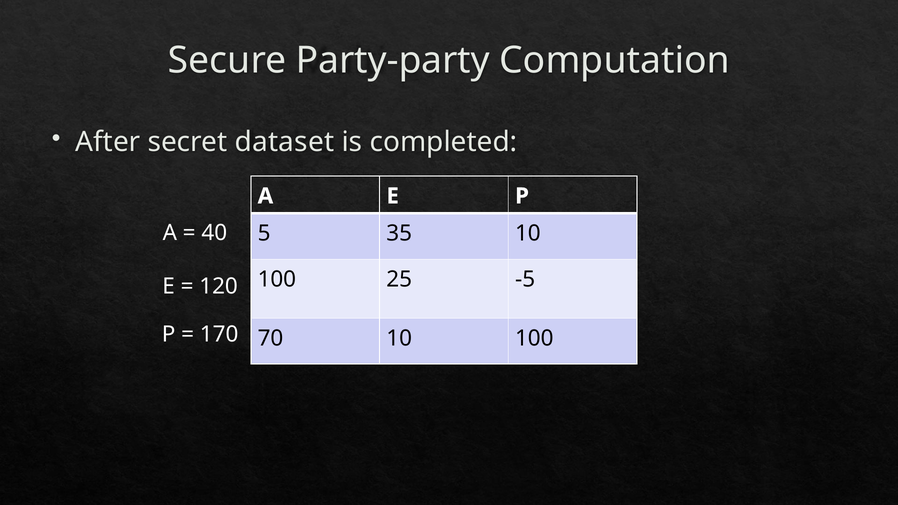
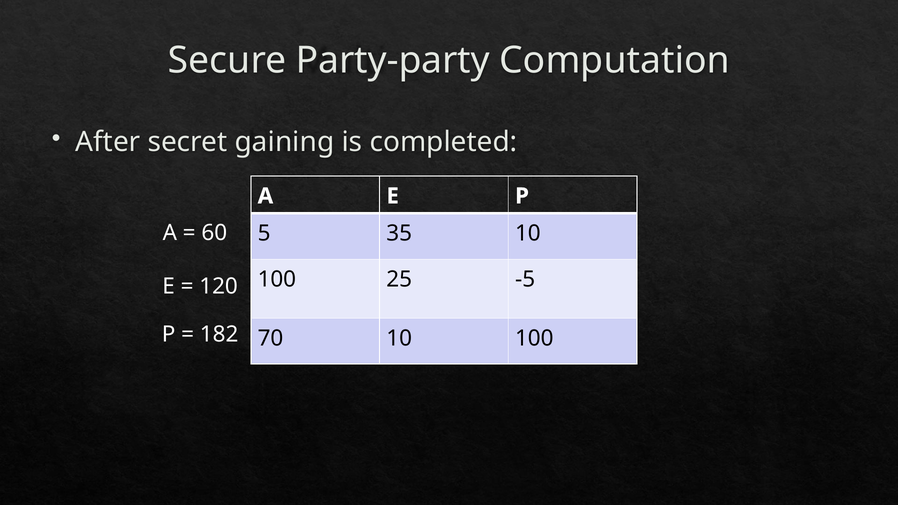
dataset: dataset -> gaining (285, 142)
40: 40 -> 60 (214, 233)
170: 170 -> 182 (219, 334)
